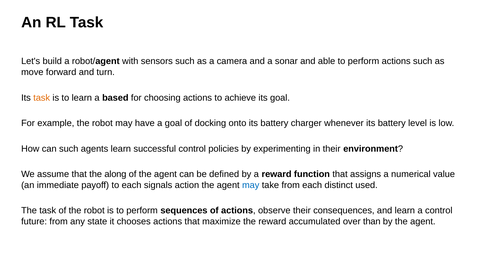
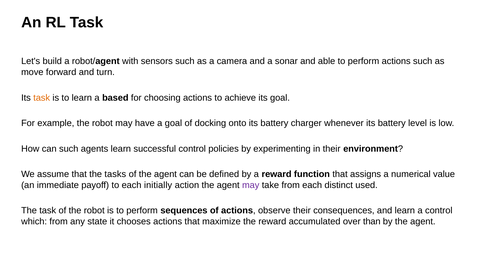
along: along -> tasks (115, 174)
signals: signals -> initially (158, 185)
may colour: blue -> purple (251, 185)
future: future -> which (34, 222)
